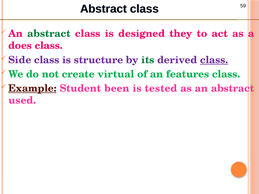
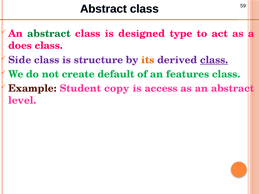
they: they -> type (181, 34)
its colour: green -> orange (148, 60)
virtual: virtual -> default (116, 74)
Example underline: present -> none (32, 88)
been: been -> copy (117, 88)
tested: tested -> access (161, 88)
used: used -> level (22, 101)
